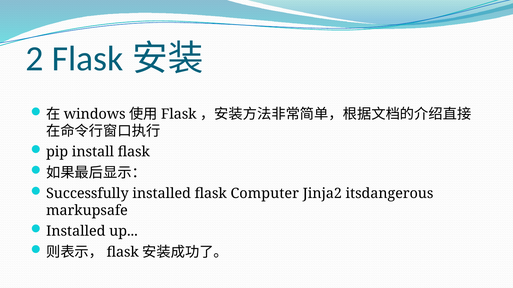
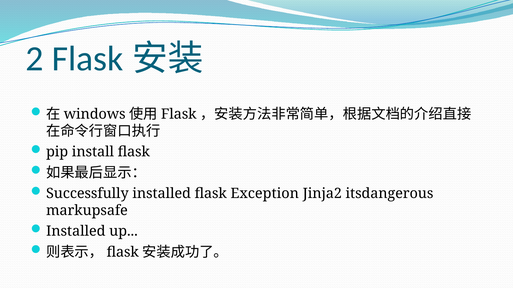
Computer: Computer -> Exception (265, 194)
